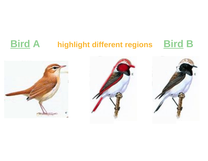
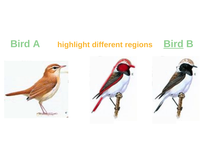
Bird underline: present -> none (20, 44)
